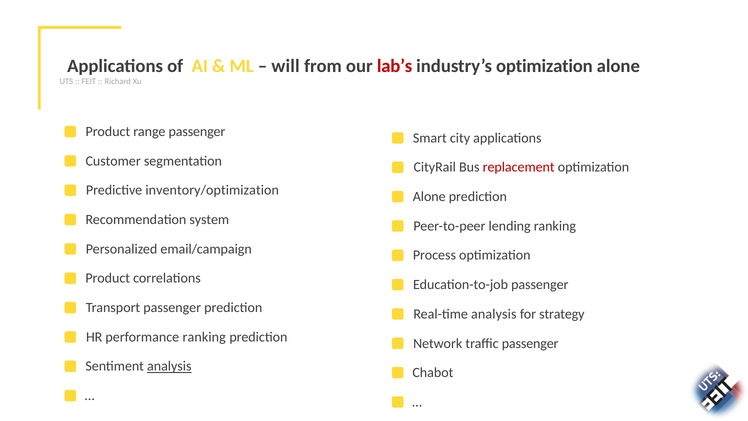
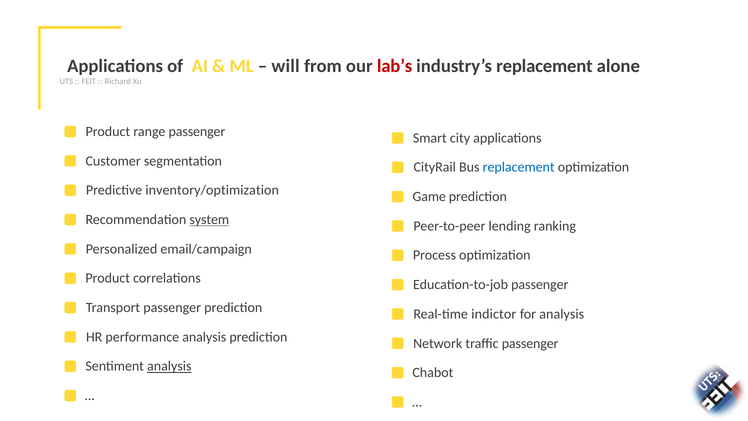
industry’s optimization: optimization -> replacement (544, 66)
replacement colour: red -> blue (519, 167)
Alone: Alone -> Game (429, 197)
system underline: none -> present (209, 220)
Real-time analysis: analysis -> indictor (494, 314)
for strategy: strategy -> analysis (562, 314)
performance ranking: ranking -> analysis (204, 337)
